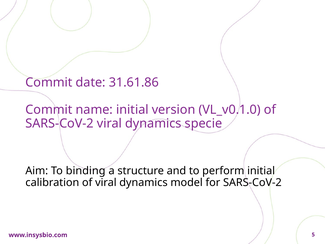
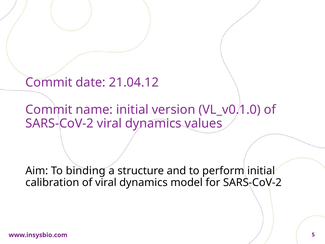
31.61.86: 31.61.86 -> 21.04.12 (134, 82)
specie: specie -> values (204, 123)
